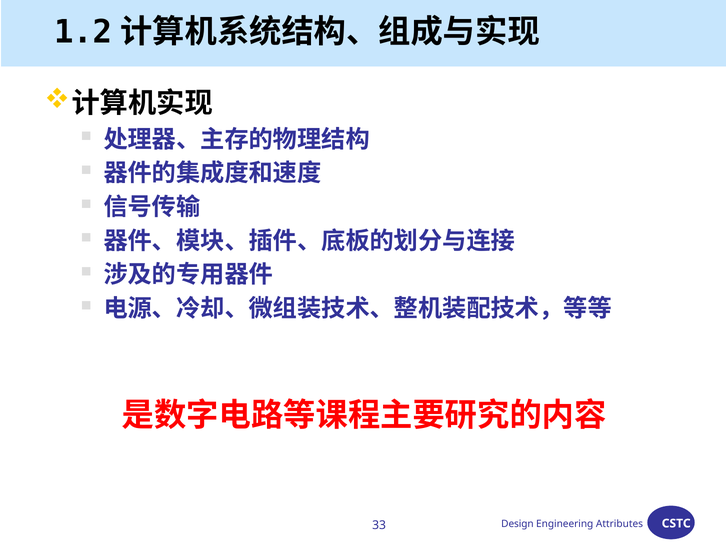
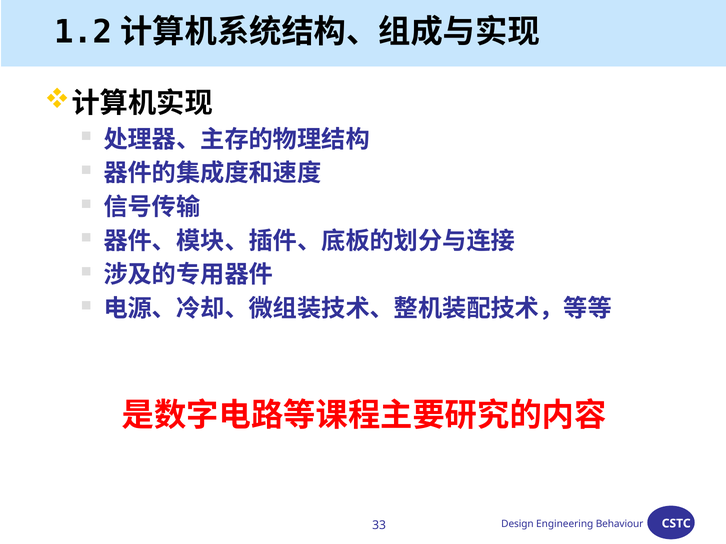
Attributes: Attributes -> Behaviour (620, 525)
